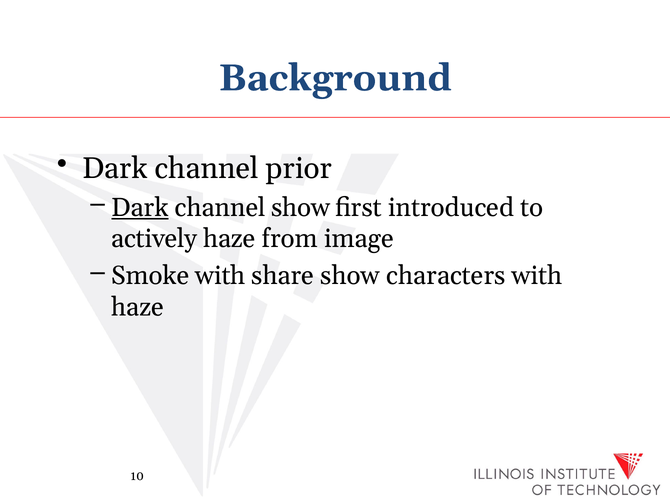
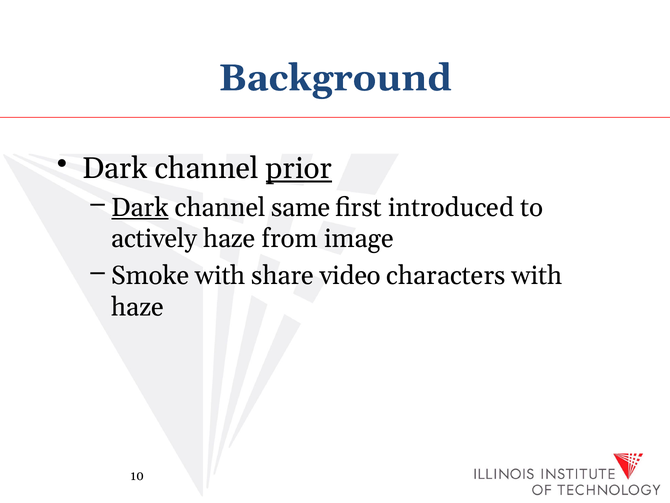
prior underline: none -> present (299, 168)
channel show: show -> same (301, 207)
share show: show -> video (350, 275)
